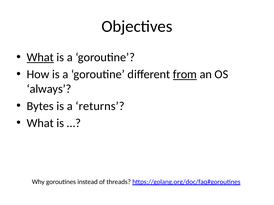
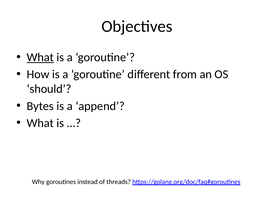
from underline: present -> none (185, 75)
always: always -> should (49, 89)
returns: returns -> append (100, 106)
